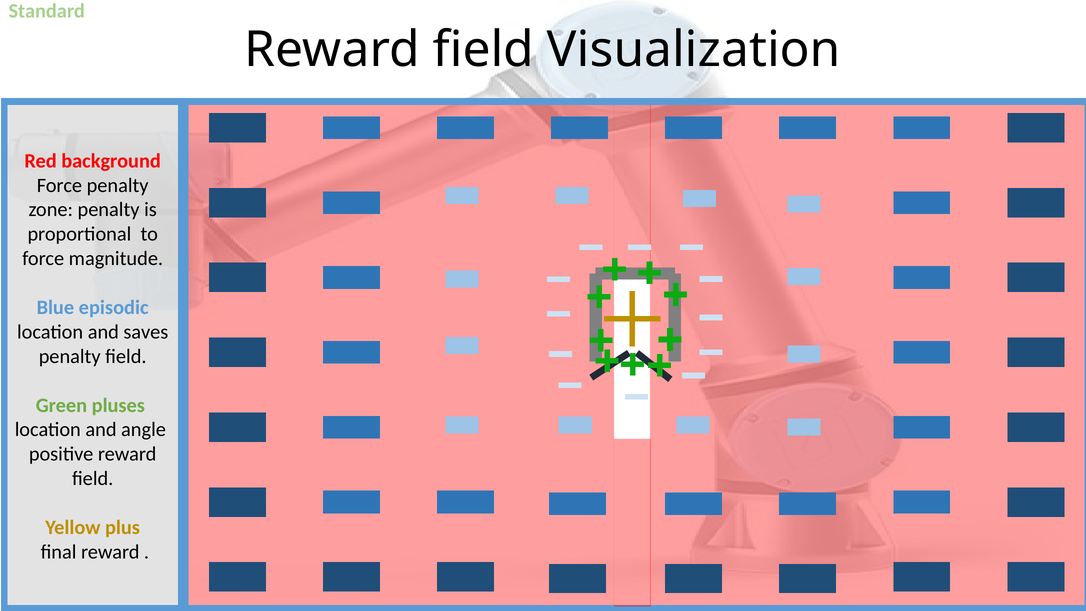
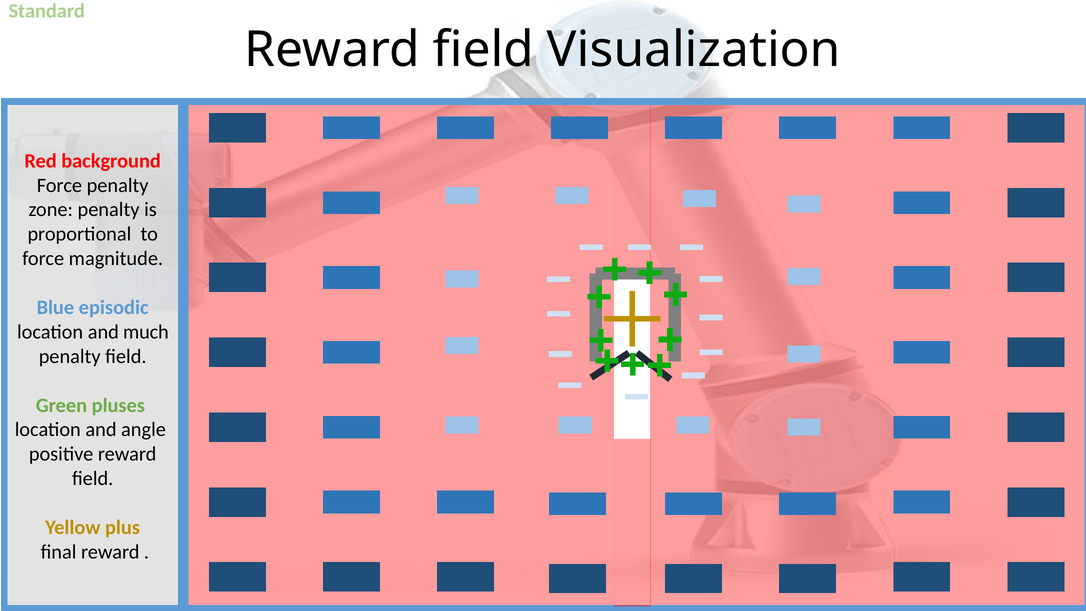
saves: saves -> much (146, 332)
